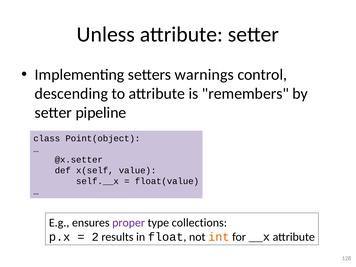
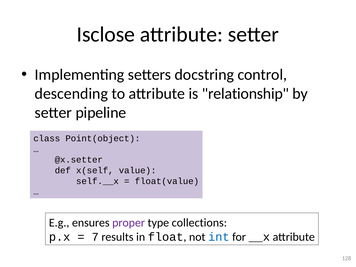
Unless: Unless -> Isclose (106, 34)
warnings: warnings -> docstring (204, 75)
remembers: remembers -> relationship (245, 94)
2: 2 -> 7 (95, 237)
int colour: orange -> blue (219, 237)
